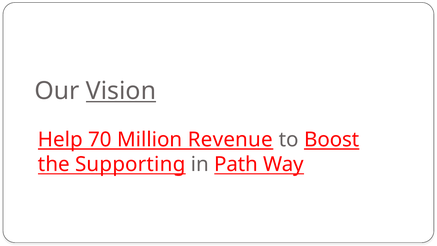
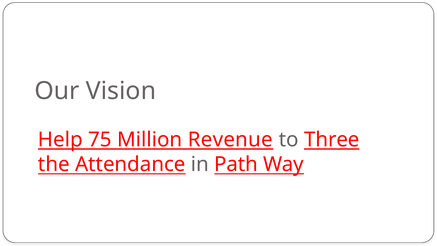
Vision underline: present -> none (121, 91)
70: 70 -> 75 (100, 140)
Boost: Boost -> Three (332, 140)
Supporting: Supporting -> Attendance (130, 164)
